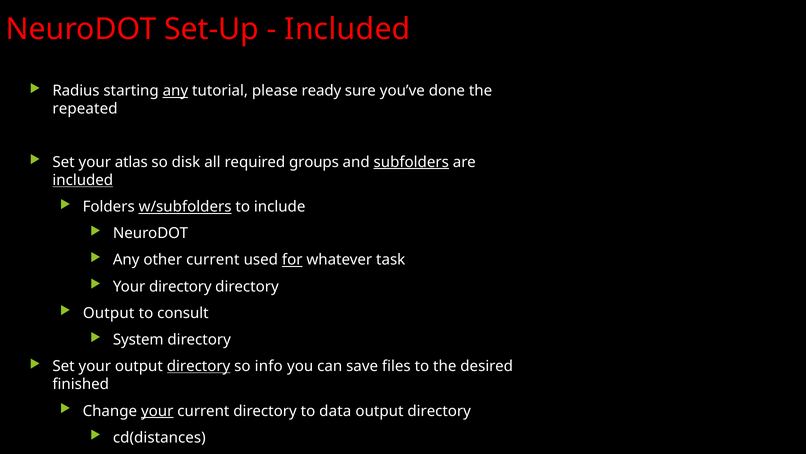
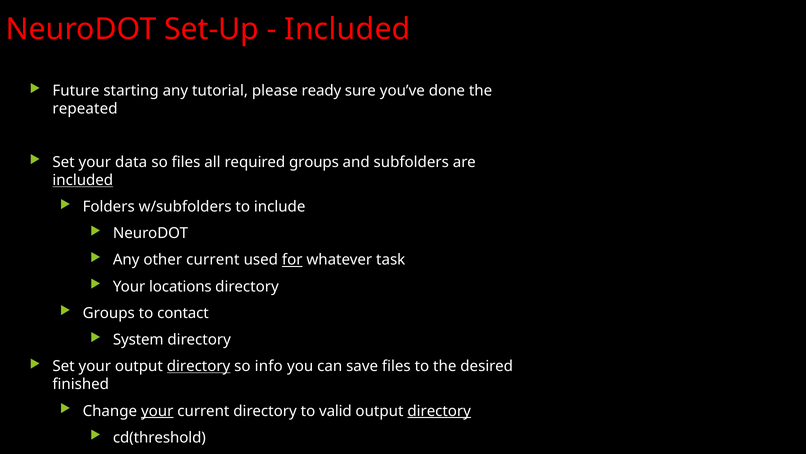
Radius: Radius -> Future (76, 91)
any underline: present -> none (175, 91)
atlas: atlas -> data (131, 162)
so disk: disk -> files (186, 162)
subfolders underline: present -> none (411, 162)
w/subfolders underline: present -> none (185, 207)
Your directory: directory -> locations (180, 286)
Output: Output -> Groups (109, 313)
consult: consult -> contact (183, 313)
data: data -> valid (335, 410)
directory underline: none -> present (439, 410)
cd(distances: cd(distances -> cd(threshold (159, 437)
